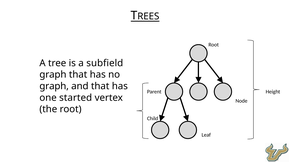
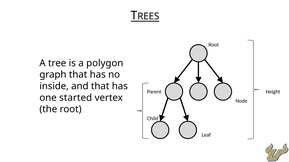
subfield: subfield -> polygon (105, 63)
graph: graph -> inside (54, 86)
